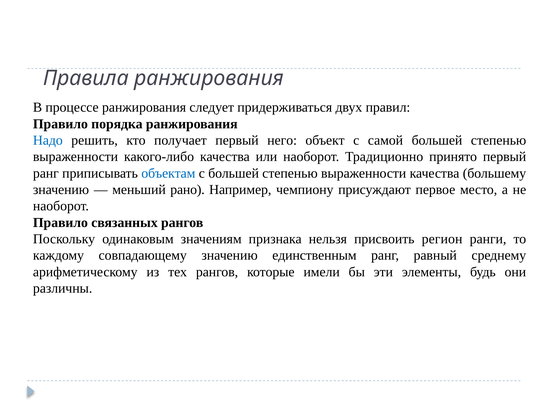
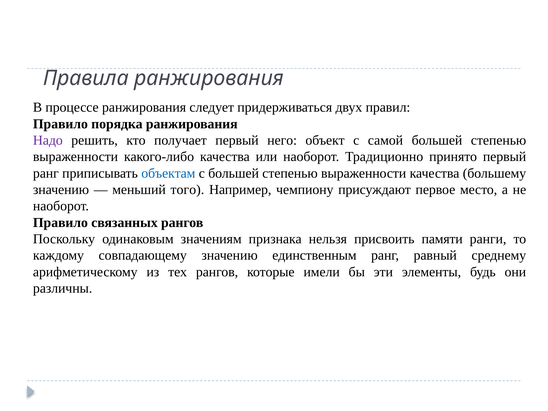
Надо colour: blue -> purple (48, 140)
рано: рано -> того (187, 190)
регион: регион -> памяти (442, 239)
